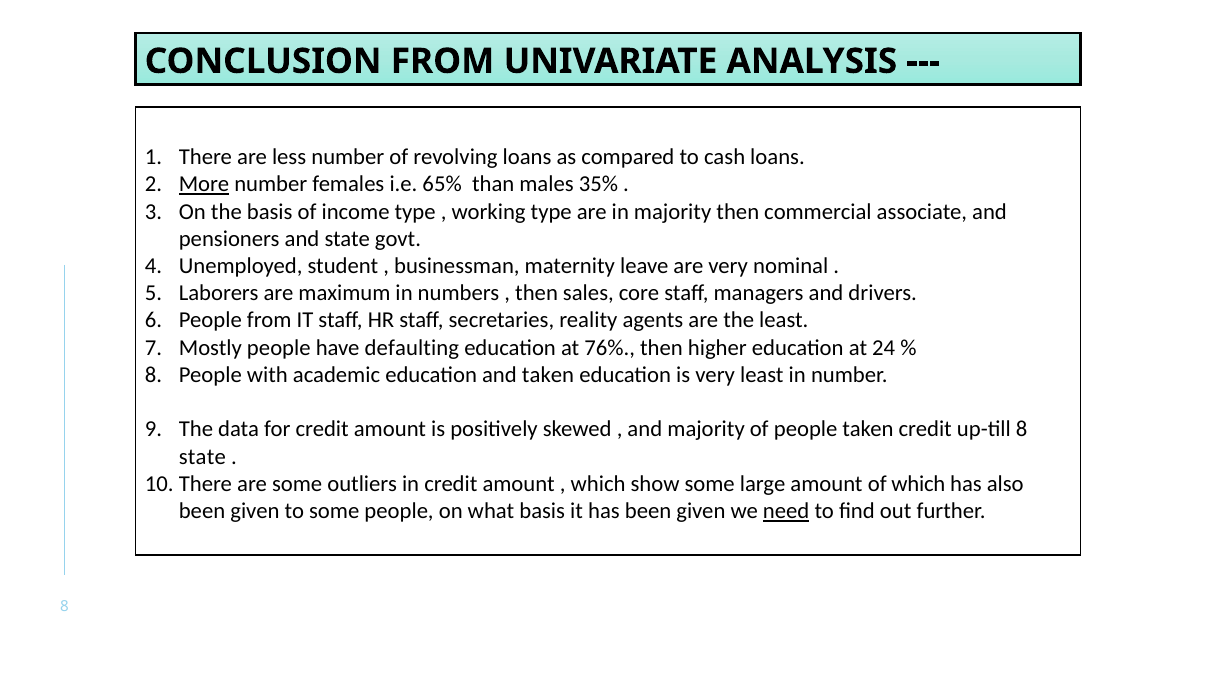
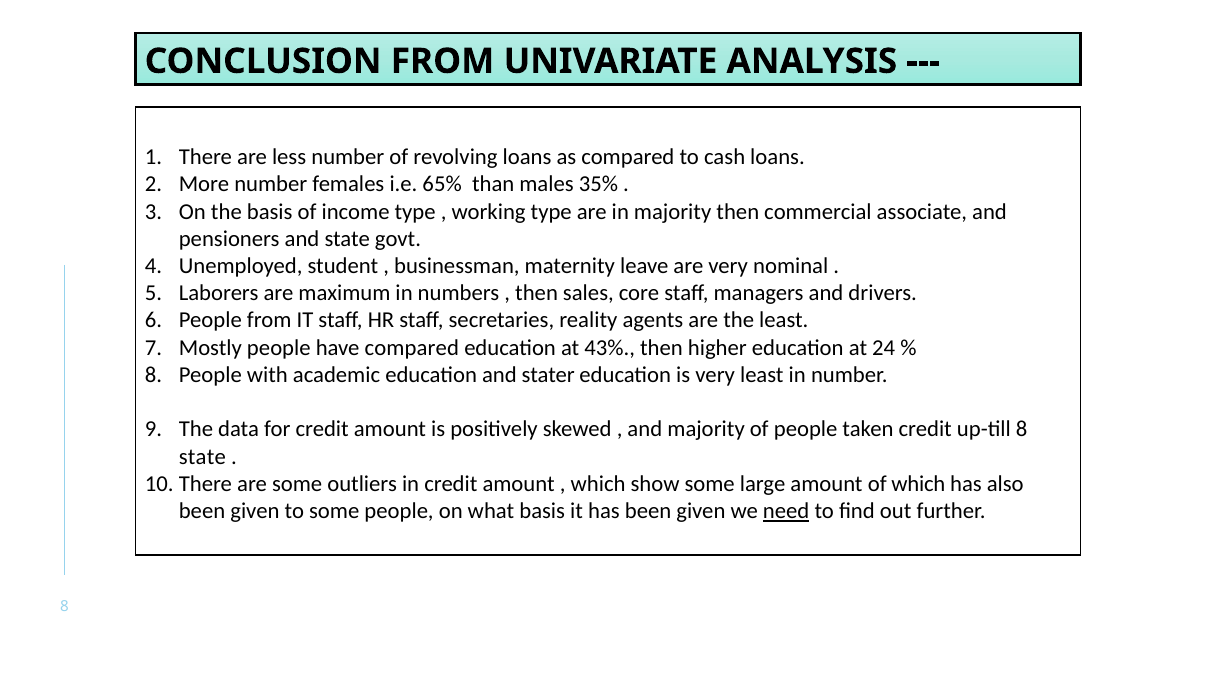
More underline: present -> none (204, 184)
have defaulting: defaulting -> compared (412, 348)
76%: 76% -> 43% (610, 348)
and taken: taken -> stater (548, 375)
